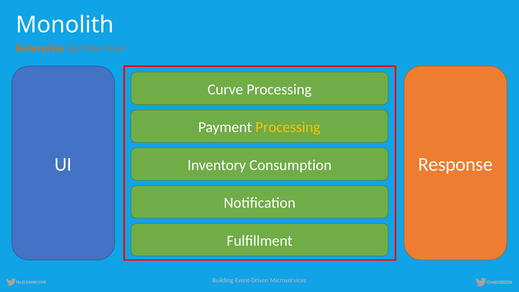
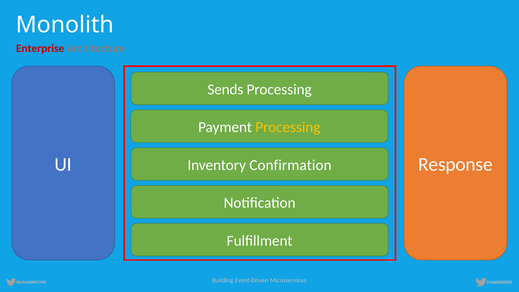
Enterprise colour: orange -> red (40, 49)
Curve: Curve -> Sends (225, 89)
Consumption: Consumption -> Confirmation (290, 165)
